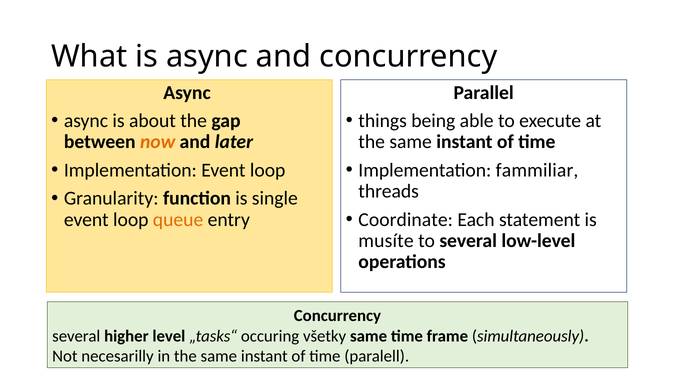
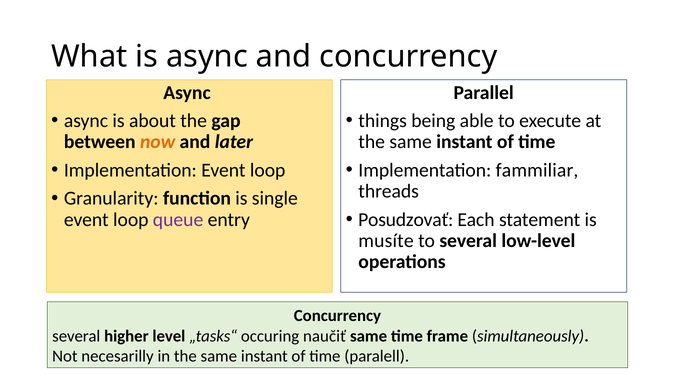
Coordinate: Coordinate -> Posudzovať (406, 219)
queue colour: orange -> purple (178, 219)
všetky: všetky -> naučiť (325, 336)
